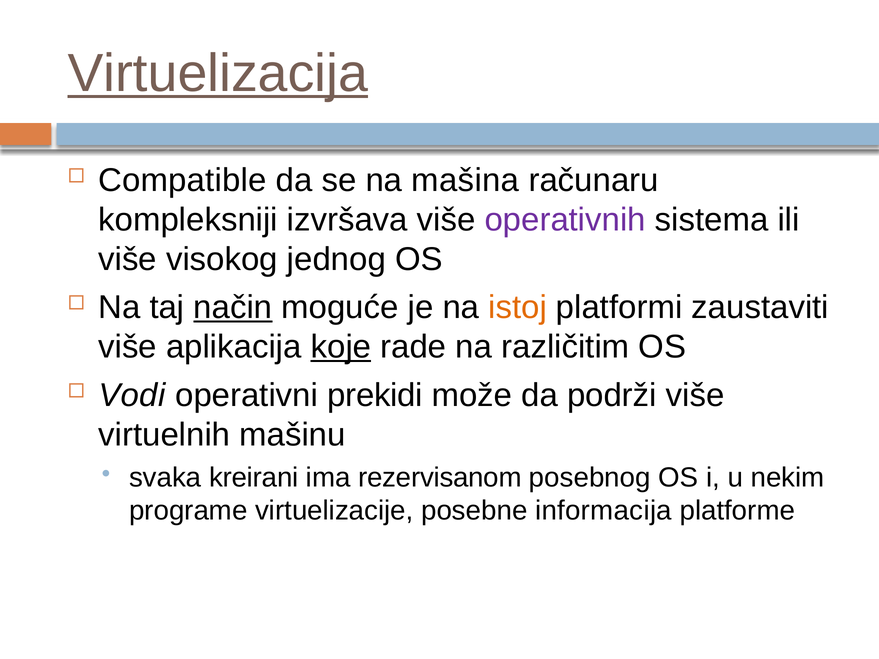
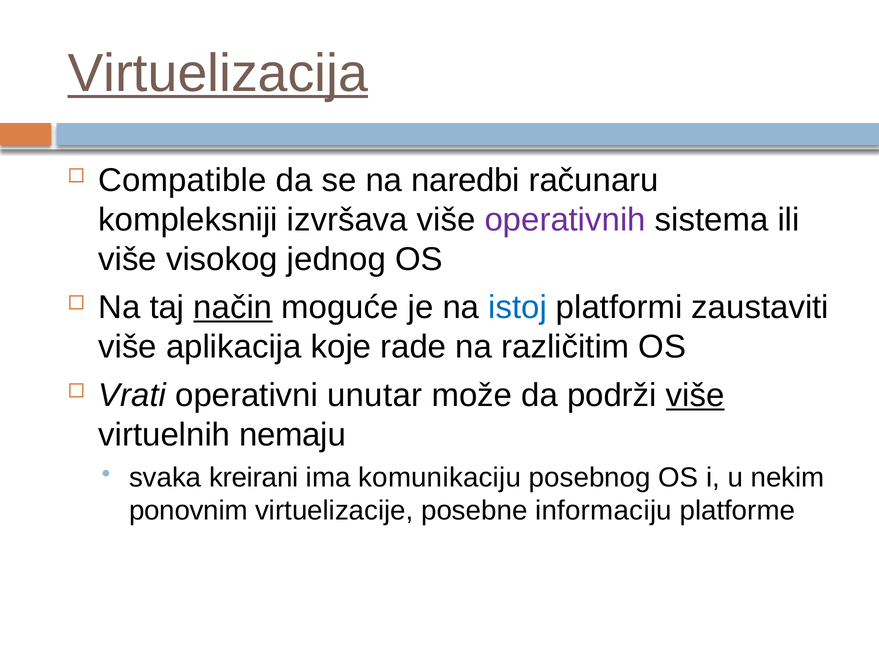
mašina: mašina -> naredbi (466, 180)
istoj colour: orange -> blue (518, 308)
koje underline: present -> none (341, 347)
Vodi: Vodi -> Vrati (132, 395)
prekidi: prekidi -> unutar (375, 395)
više underline: none -> present (695, 395)
mašinu: mašinu -> nemaju (293, 435)
rezervisanom: rezervisanom -> komunikaciju (440, 478)
programe: programe -> ponovnim (188, 511)
informacija: informacija -> informaciju (604, 511)
